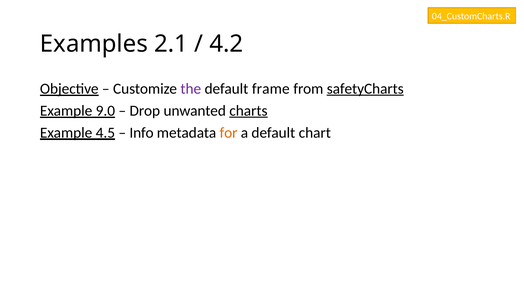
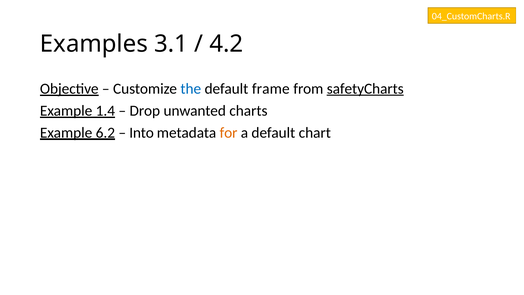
2.1: 2.1 -> 3.1 (171, 44)
the colour: purple -> blue (191, 89)
9.0: 9.0 -> 1.4 (105, 111)
charts underline: present -> none (248, 111)
4.5: 4.5 -> 6.2 (105, 133)
Info: Info -> Into (142, 133)
